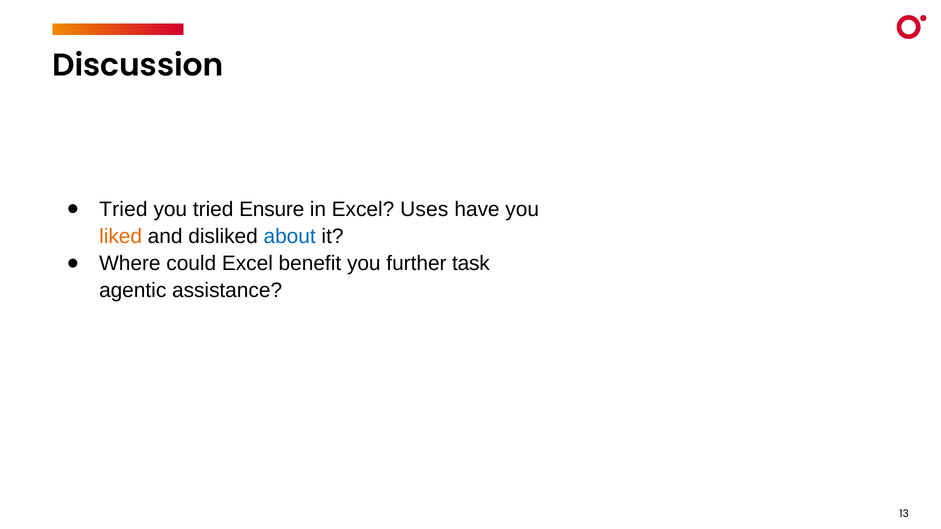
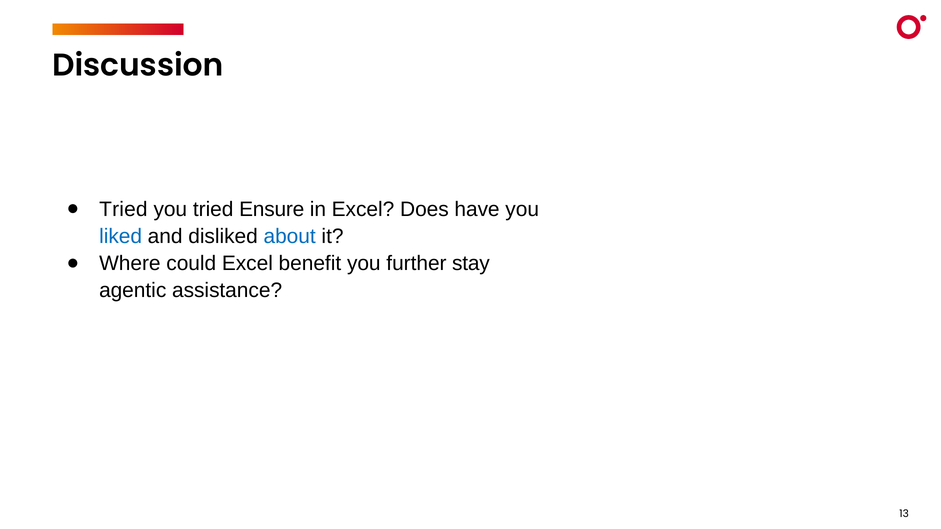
Uses: Uses -> Does (424, 209)
liked colour: orange -> blue (121, 236)
task: task -> stay (471, 264)
